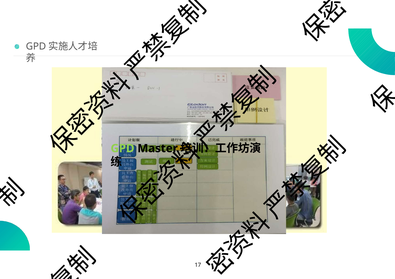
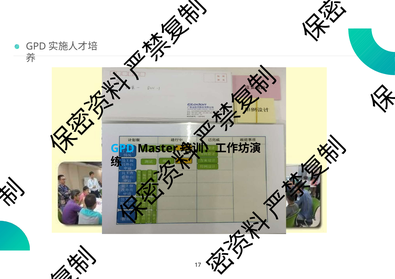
GPD colour: light green -> light blue (123, 149)
